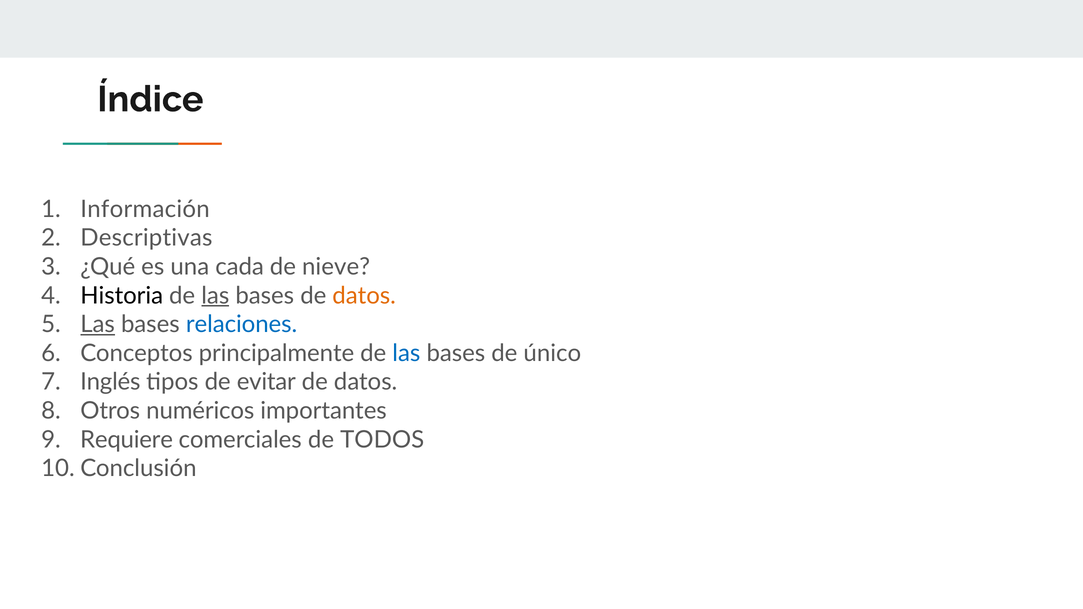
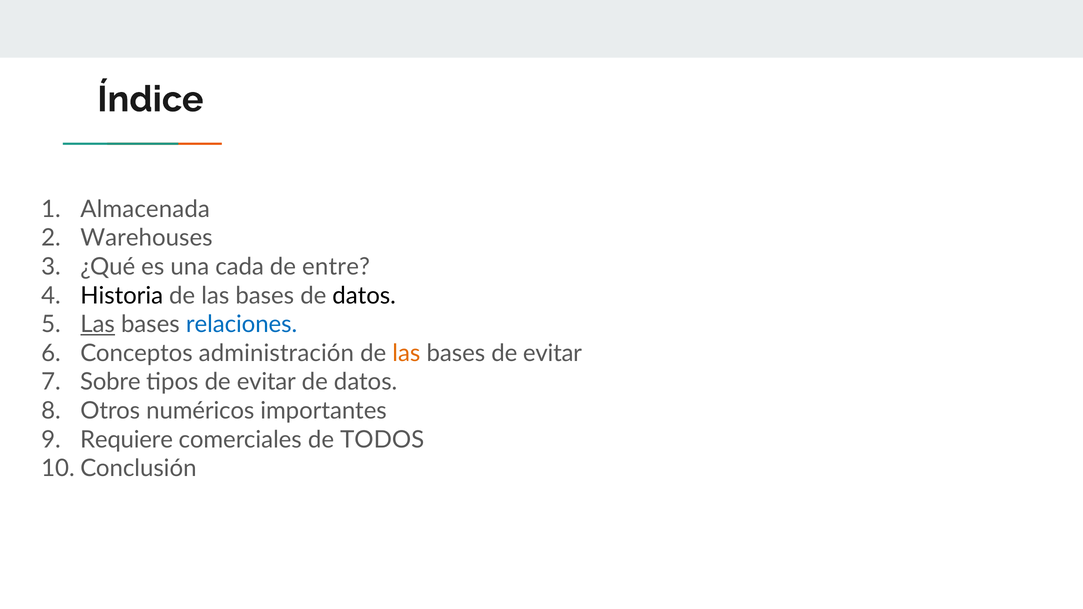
Información: Información -> Almacenada (145, 209)
Descriptivas: Descriptivas -> Warehouses (146, 238)
nieve: nieve -> entre (336, 267)
las underline: present -> none (215, 296)
datos colour: orange -> black (364, 296)
principalmente: principalmente -> administración (276, 353)
las colour: blue -> orange (406, 353)
bases de único: único -> evitar (552, 353)
Inglés: Inglés -> Sobre (110, 382)
